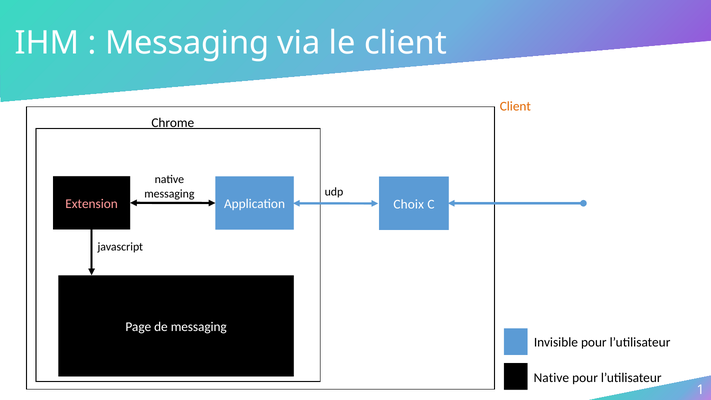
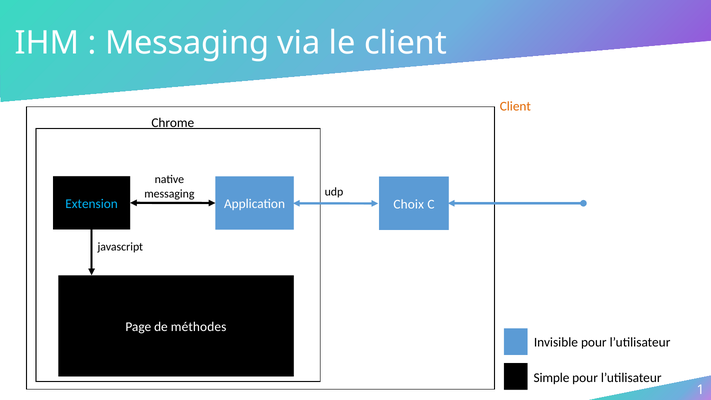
Extension colour: pink -> light blue (92, 204)
de messaging: messaging -> méthodes (199, 327)
Native: Native -> Simple (551, 378)
